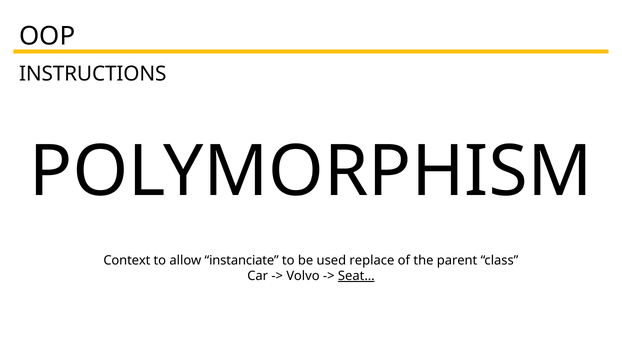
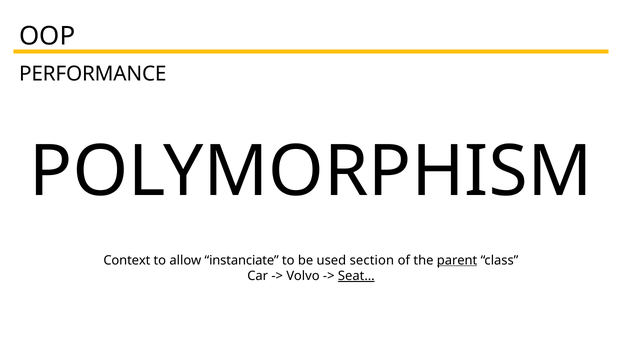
INSTRUCTIONS: INSTRUCTIONS -> PERFORMANCE (93, 74)
replace: replace -> section (372, 260)
parent underline: none -> present (457, 260)
